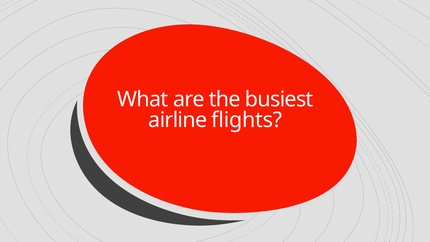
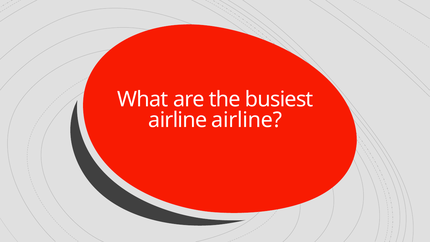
airline flights: flights -> airline (247, 120)
